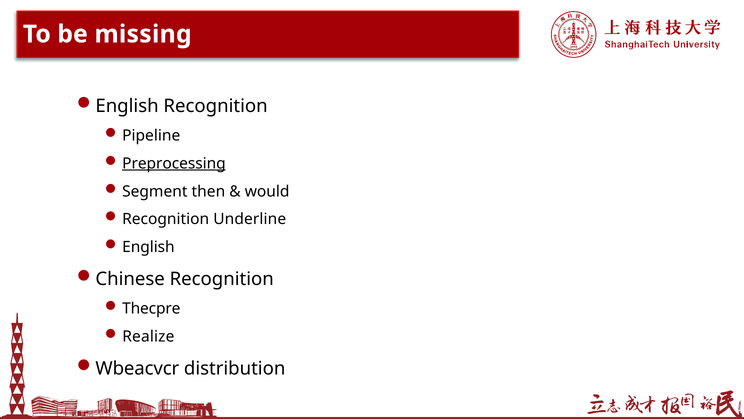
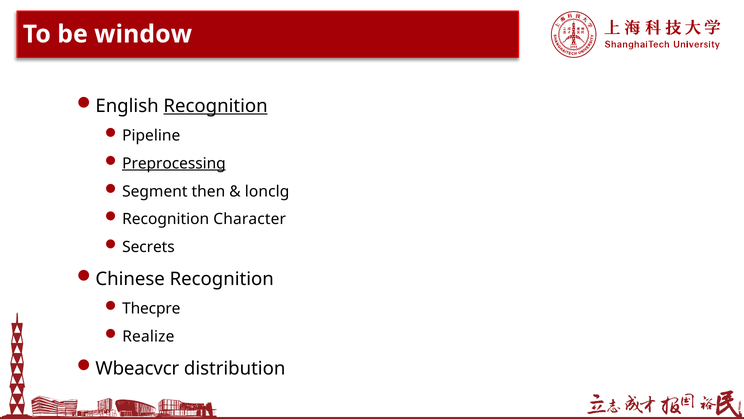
missing: missing -> window (143, 34)
Recognition underline: none -> present (216, 106)
would: would -> lonclg (267, 191)
Underline: Underline -> Character (250, 219)
English: English -> Secrets (148, 247)
